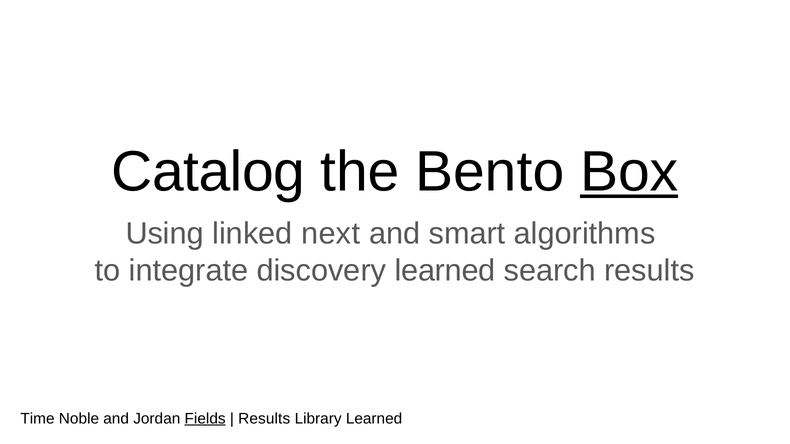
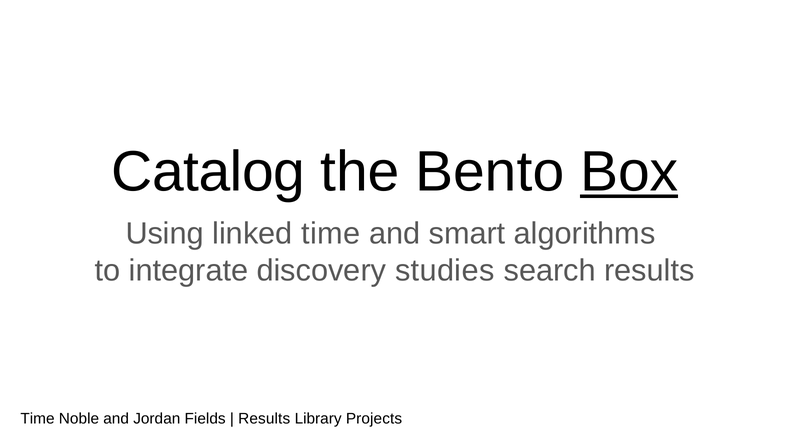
linked next: next -> time (331, 234)
discovery learned: learned -> studies (445, 271)
Fields underline: present -> none (205, 419)
Library Learned: Learned -> Projects (374, 419)
